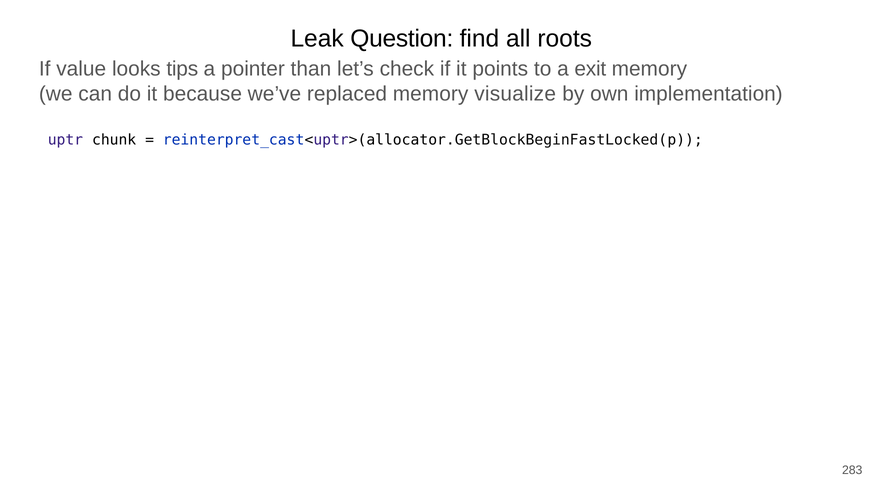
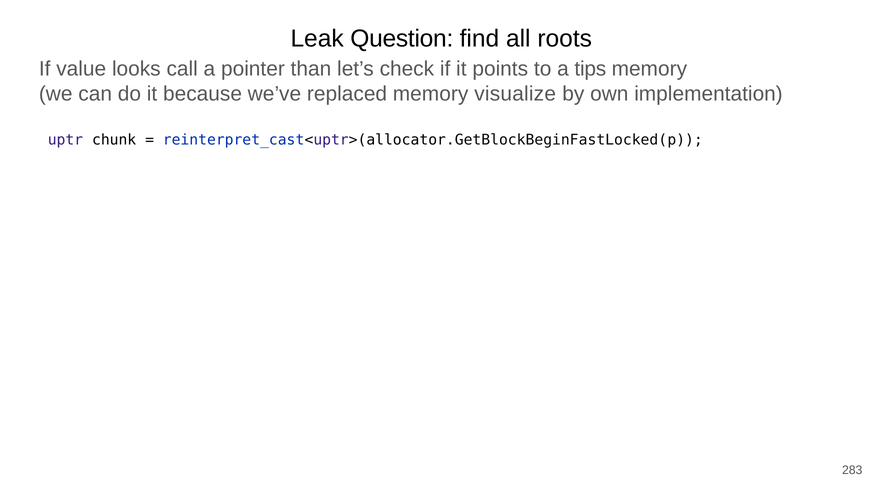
tips: tips -> call (182, 69)
exit: exit -> tips (590, 69)
